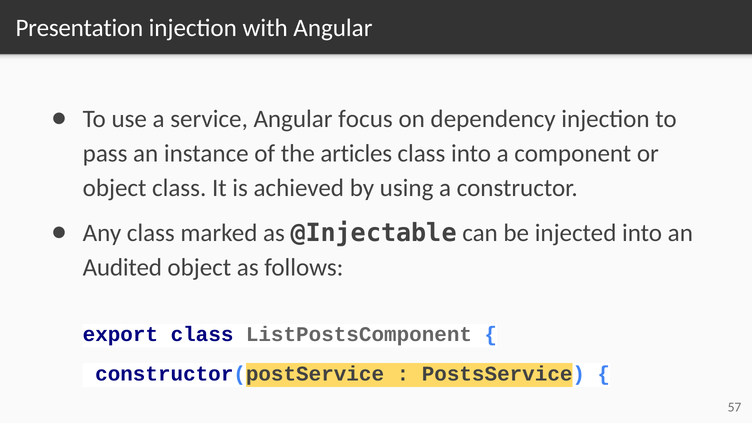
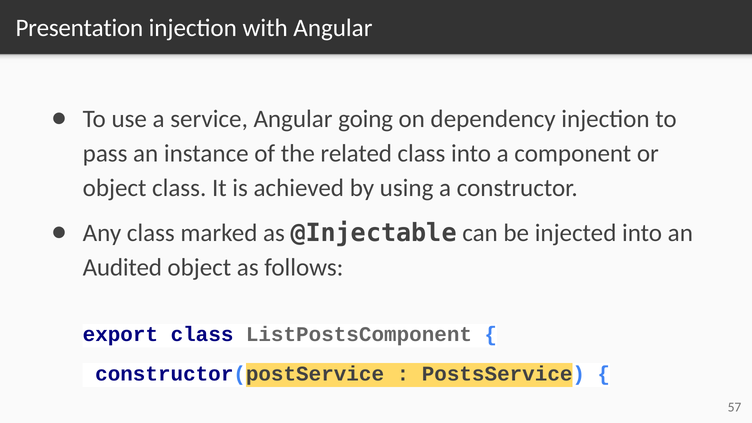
focus: focus -> going (366, 119)
articles: articles -> related (356, 153)
